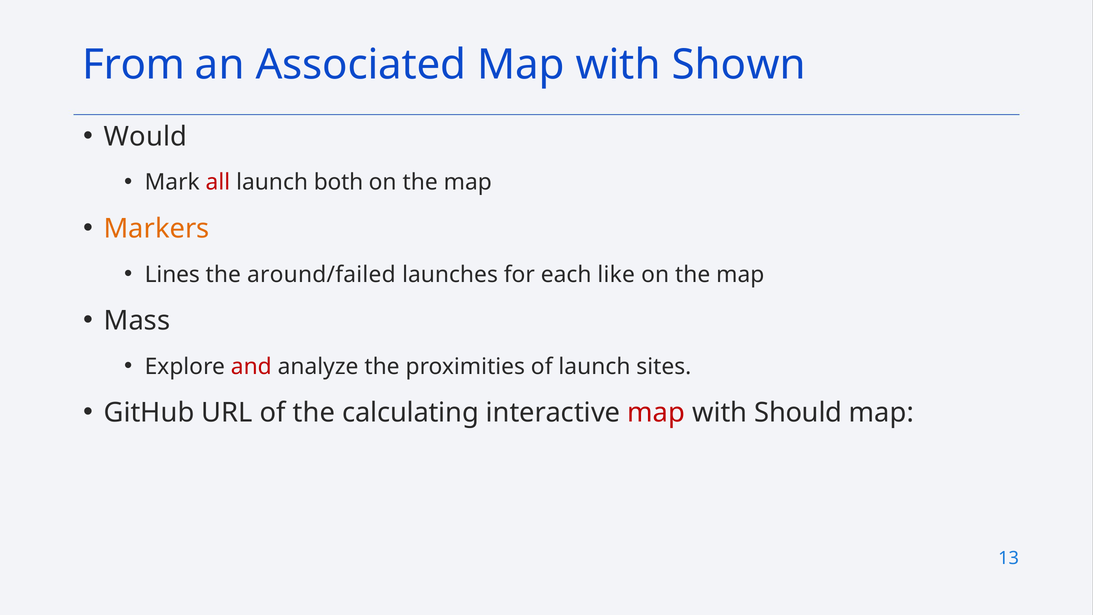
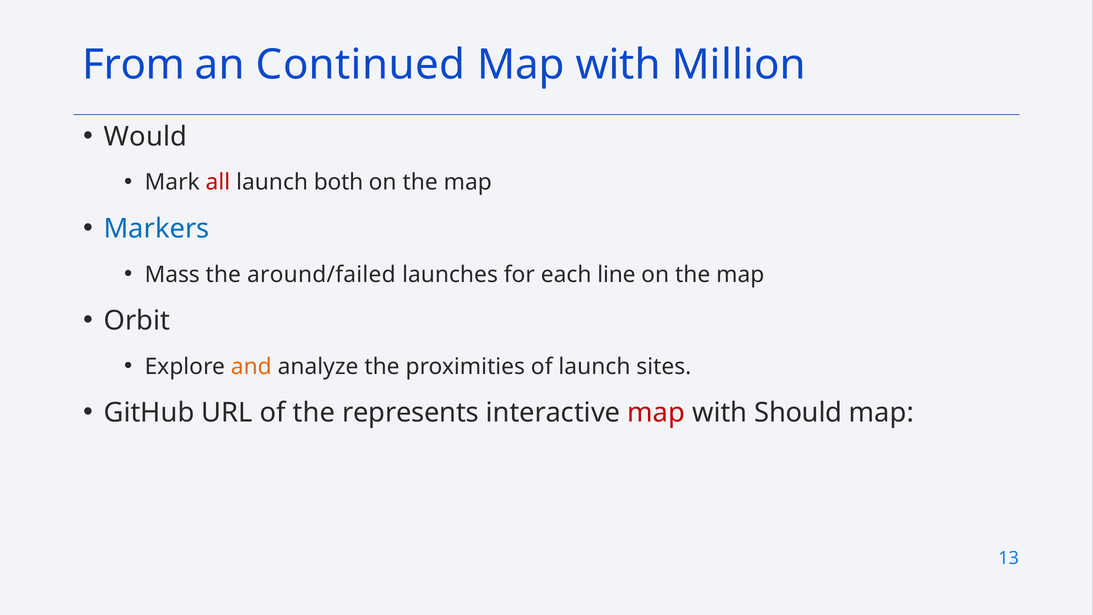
Associated: Associated -> Continued (361, 65)
Shown: Shown -> Million (739, 65)
Markers colour: orange -> blue (157, 229)
Lines: Lines -> Mass (172, 274)
like: like -> line (616, 274)
Mass: Mass -> Orbit (137, 321)
and colour: red -> orange (251, 366)
calculating: calculating -> represents (411, 413)
